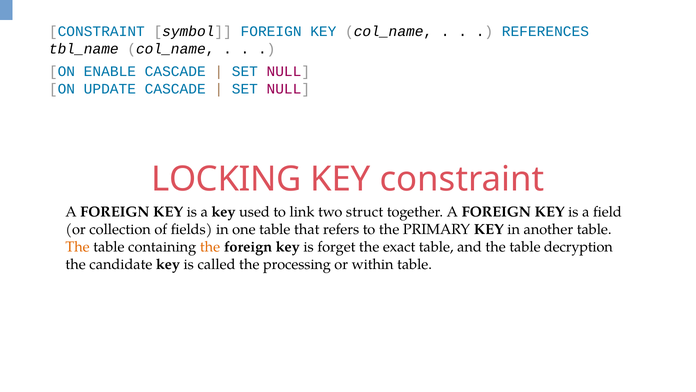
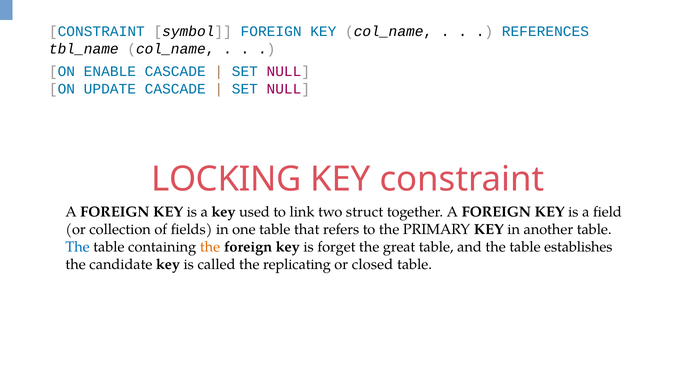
The colour: orange -> blue (78, 247)
exact: exact -> great (399, 247)
decryption: decryption -> establishes (578, 247)
processing: processing -> replicating (297, 264)
within: within -> closed (373, 264)
